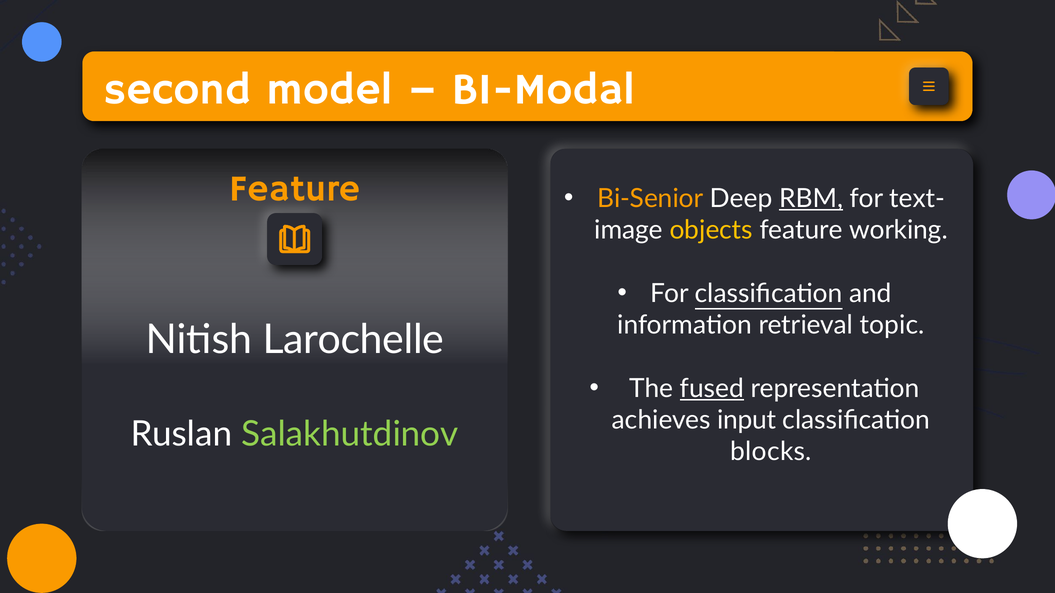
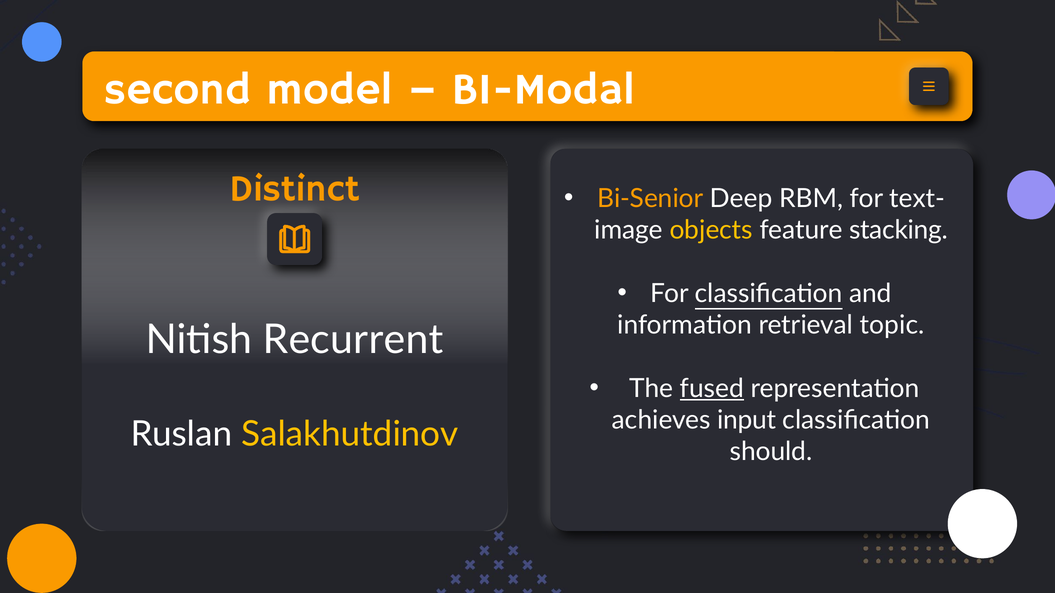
Feature: Feature -> Distinct (295, 189)
RBM underline: present -> none (811, 199)
working: working -> stacking (899, 230)
Larochelle: Larochelle -> Recurrent (353, 340)
Salakhutdinov colour: light green -> yellow (350, 434)
blocks: blocks -> should (771, 452)
